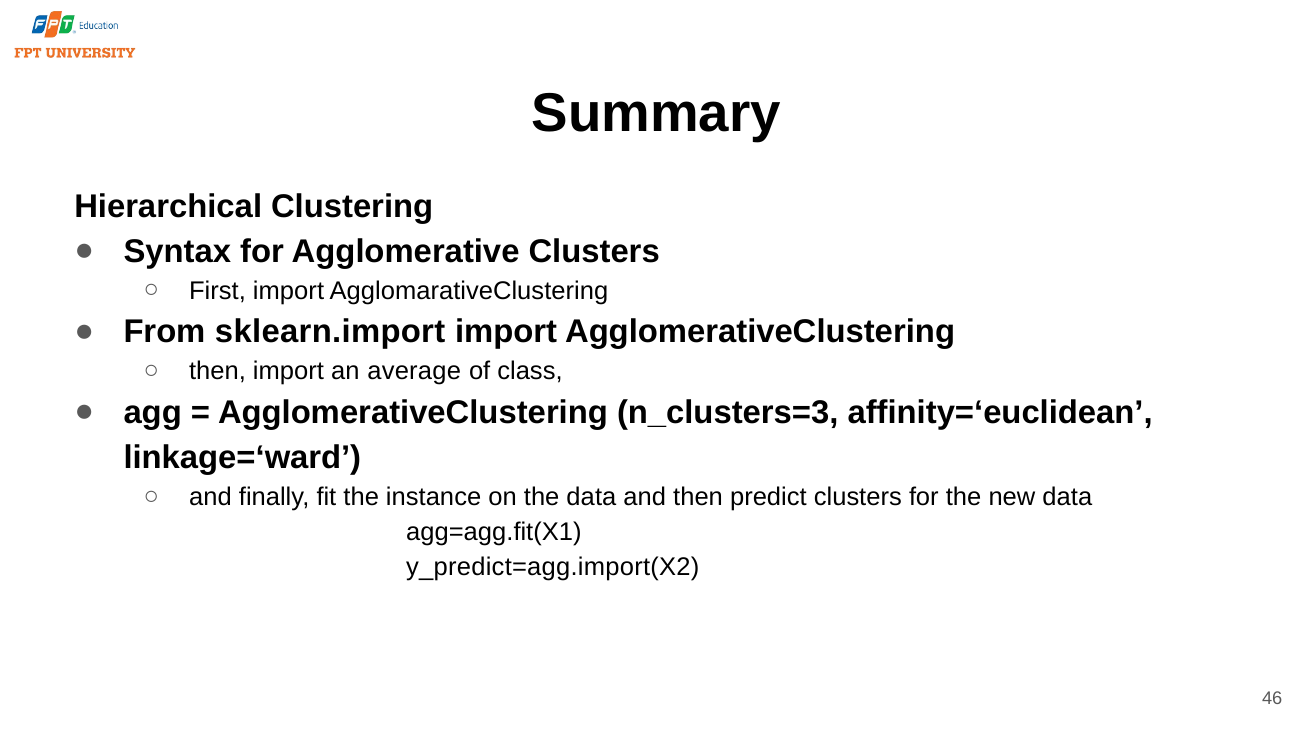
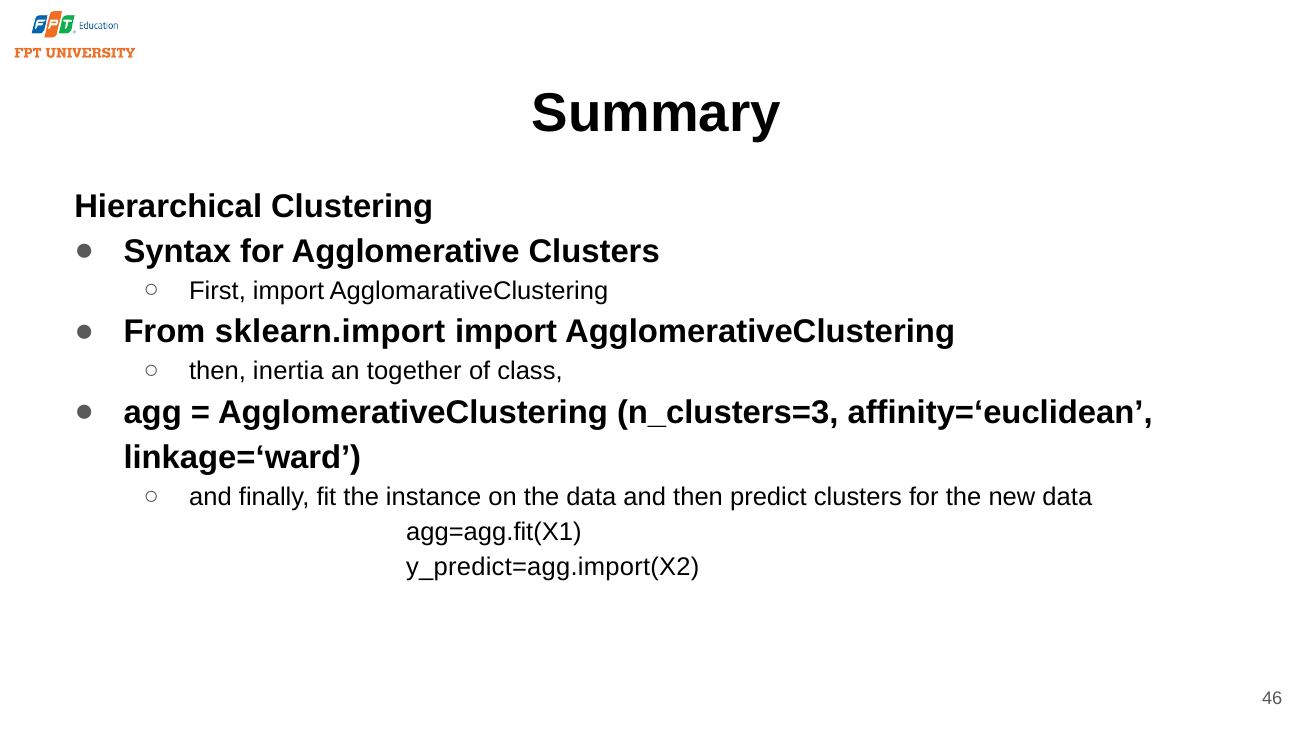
then import: import -> inertia (288, 372)
average: average -> together (414, 372)
